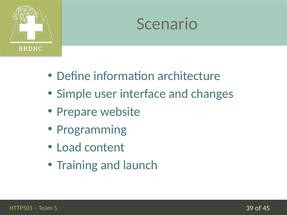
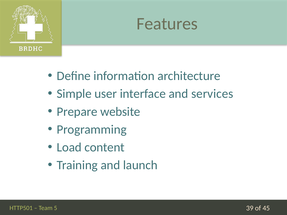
Scenario: Scenario -> Features (167, 24)
changes: changes -> services (212, 94)
